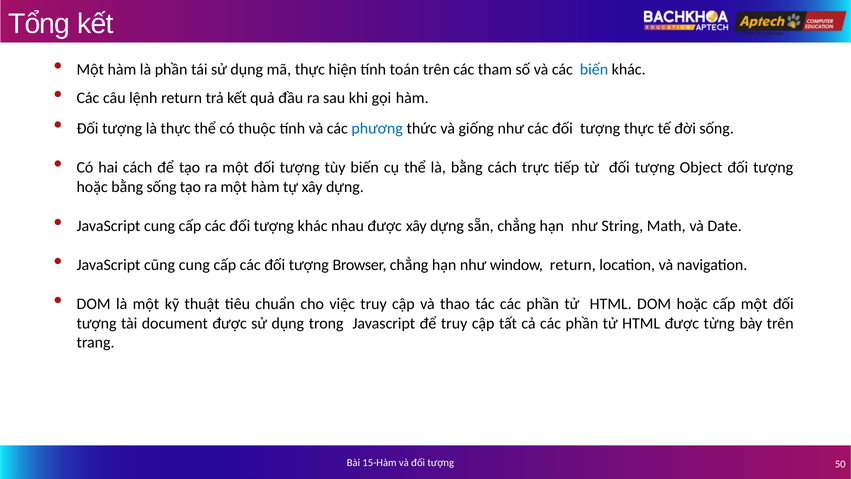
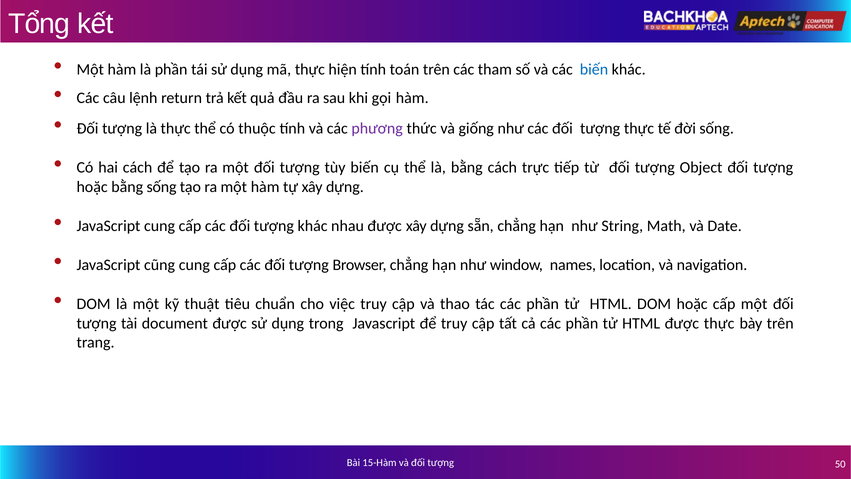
phương colour: blue -> purple (377, 129)
window return: return -> names (573, 265)
được từng: từng -> thực (719, 323)
